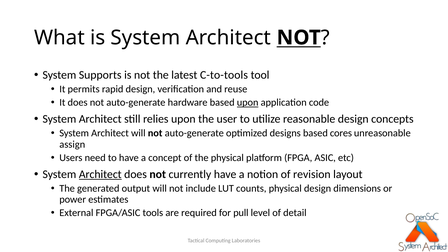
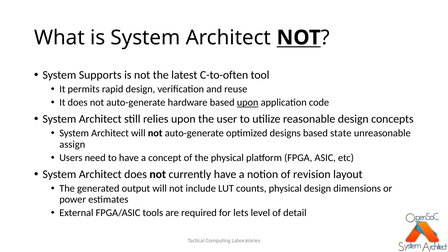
C-to-tools: C-to-tools -> C-to-often (224, 75)
cores: cores -> state (341, 133)
Architect underline: present -> none (100, 174)
pull: pull -> lets (241, 213)
